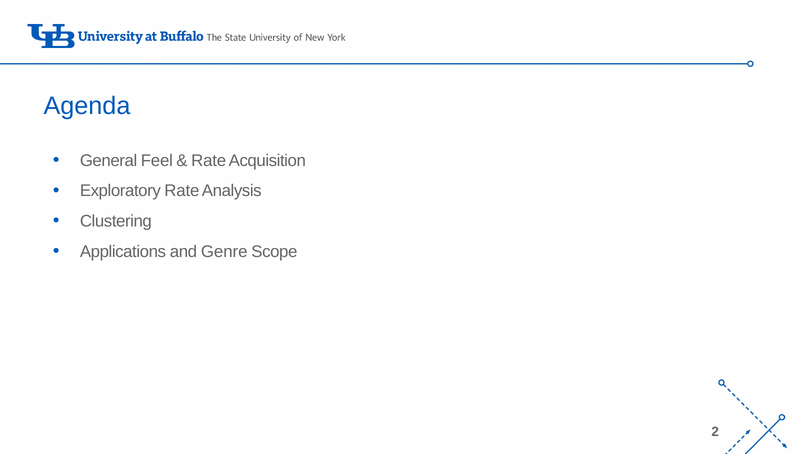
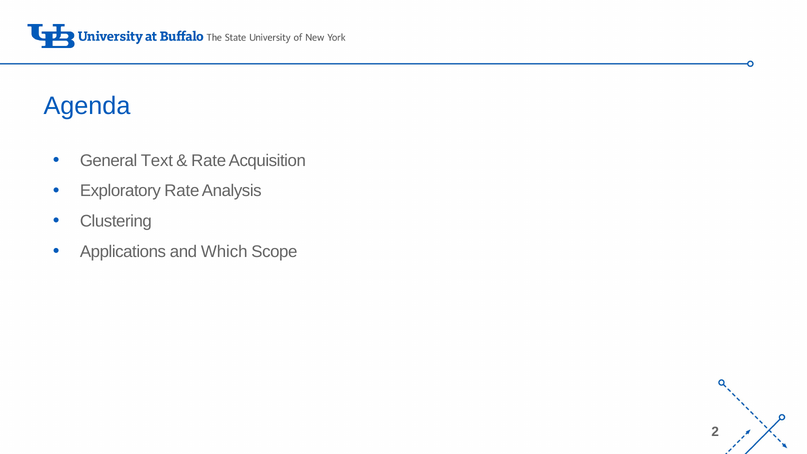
Feel: Feel -> Text (157, 161)
Genre: Genre -> Which (224, 251)
